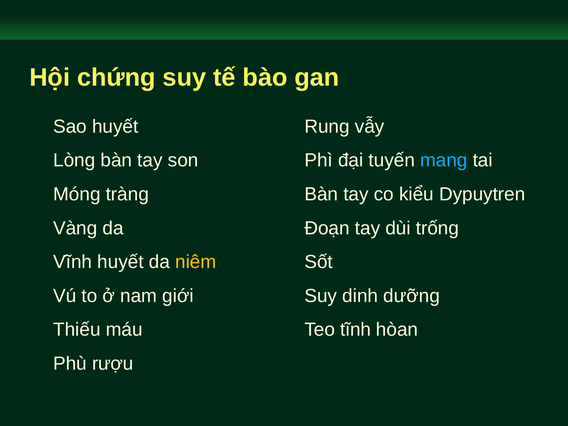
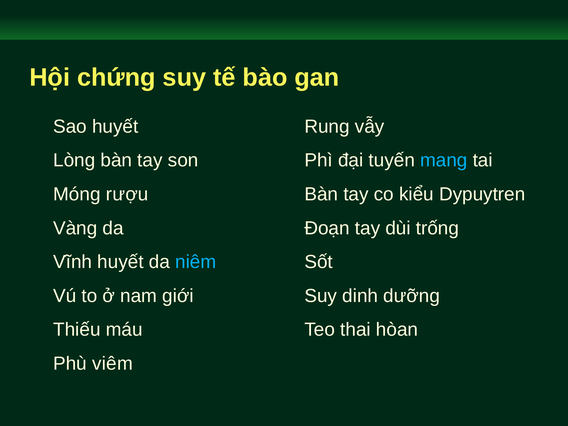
tràng: tràng -> rượu (127, 194)
niêm colour: yellow -> light blue (196, 262)
tĩnh: tĩnh -> thai (355, 330)
rượu: rượu -> viêm (113, 364)
